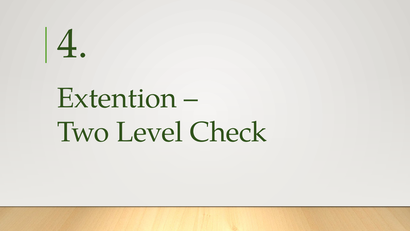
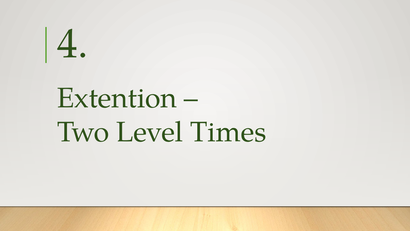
Check: Check -> Times (228, 132)
